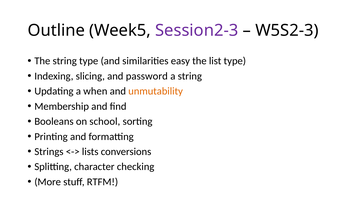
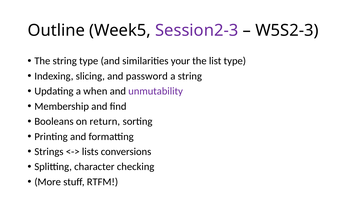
easy: easy -> your (180, 61)
unmutability colour: orange -> purple (156, 91)
school: school -> return (105, 122)
